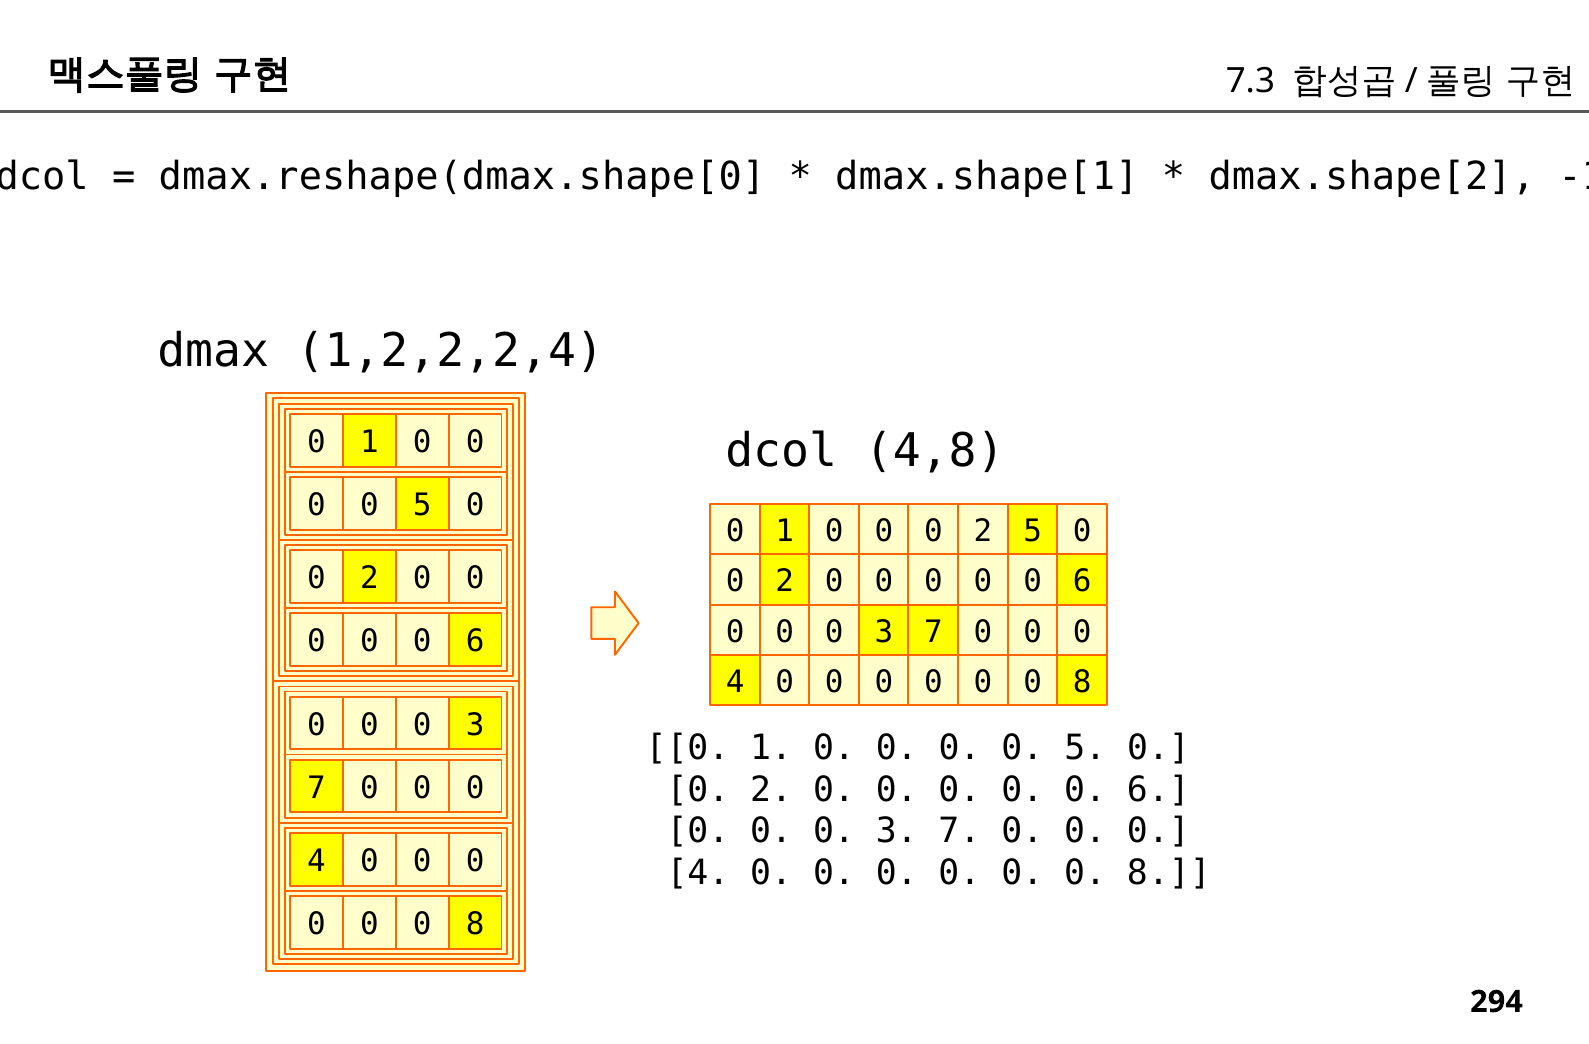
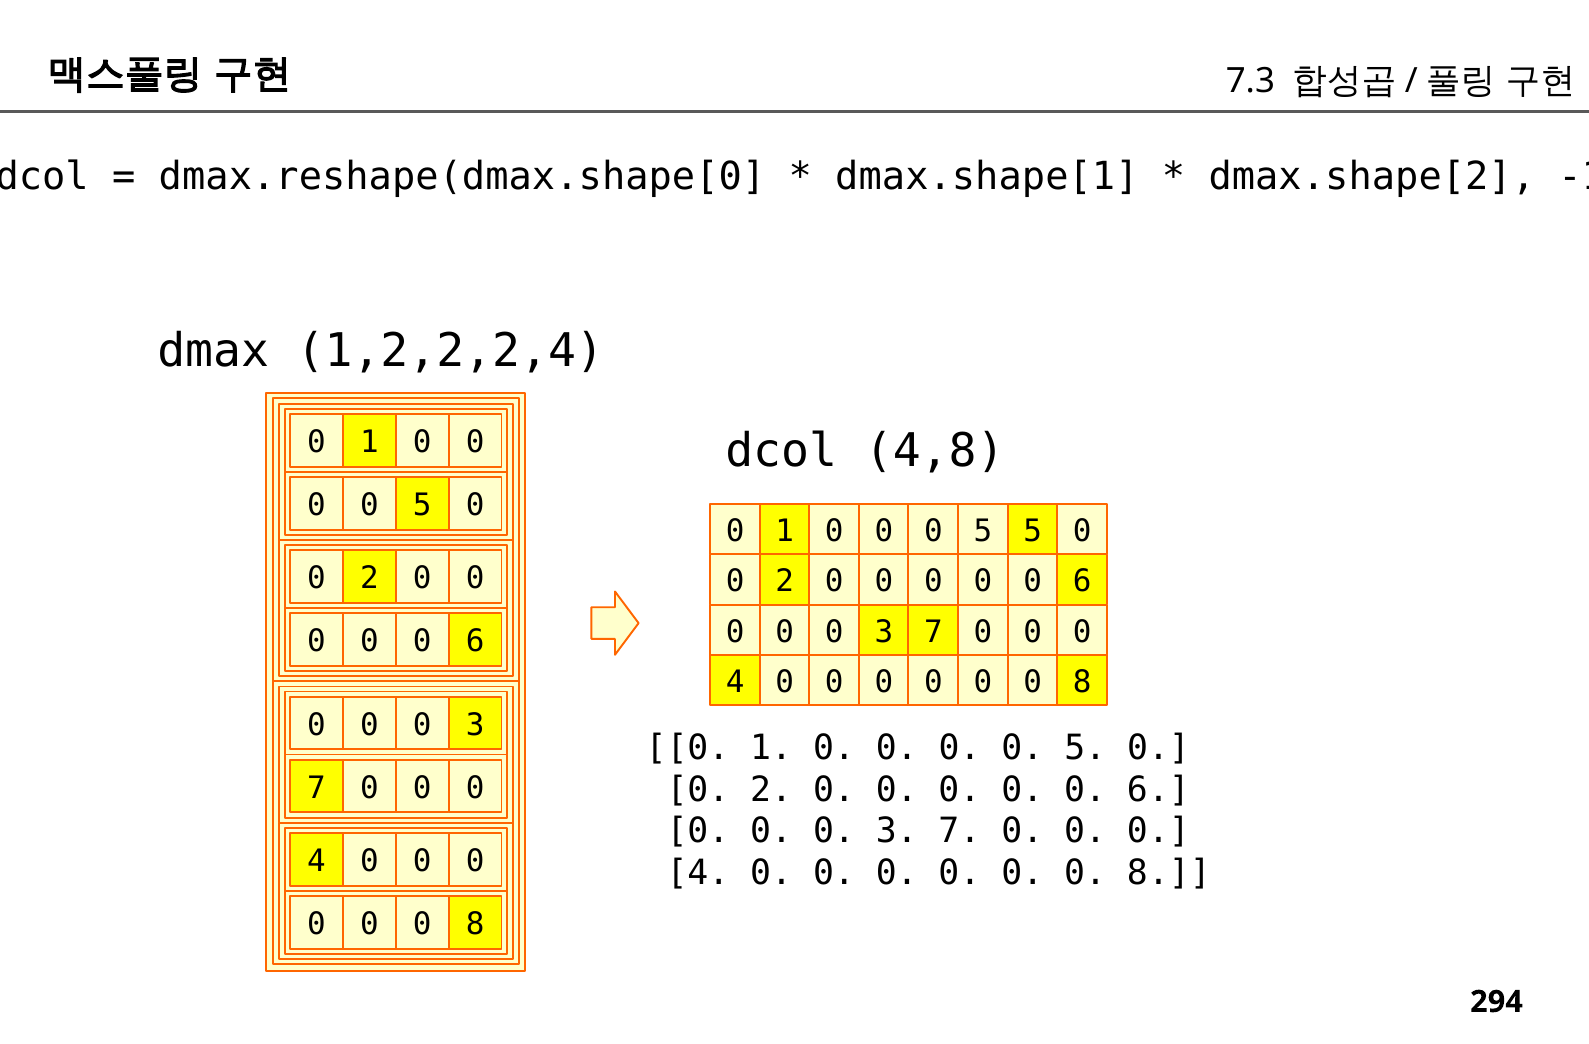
2: 2 -> 5 (983, 531)
